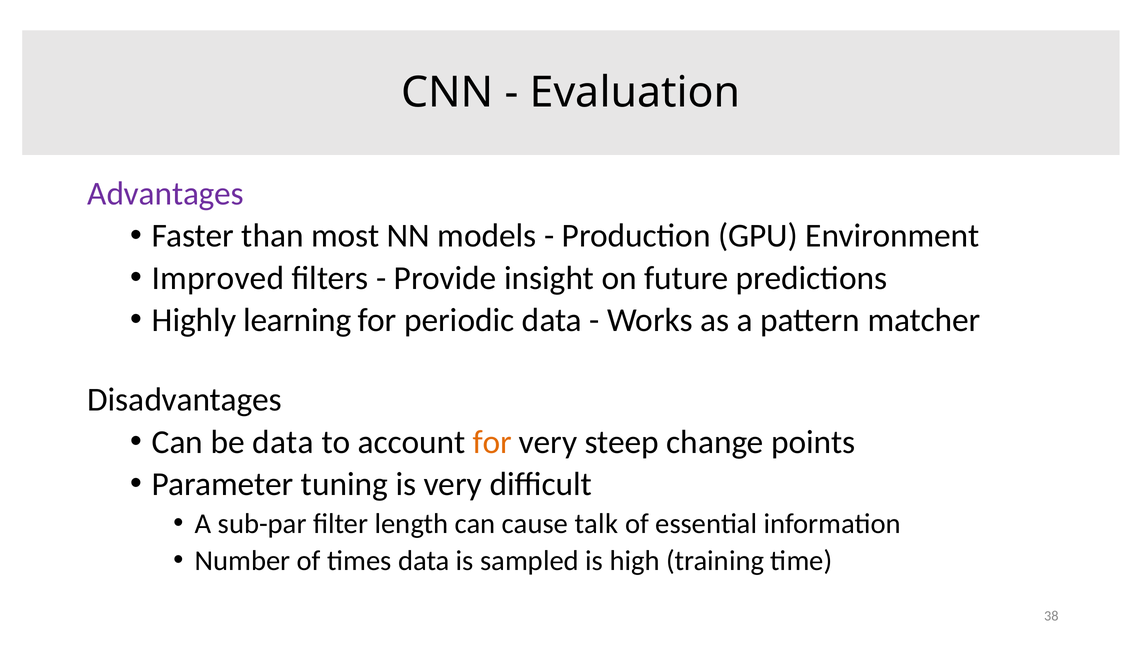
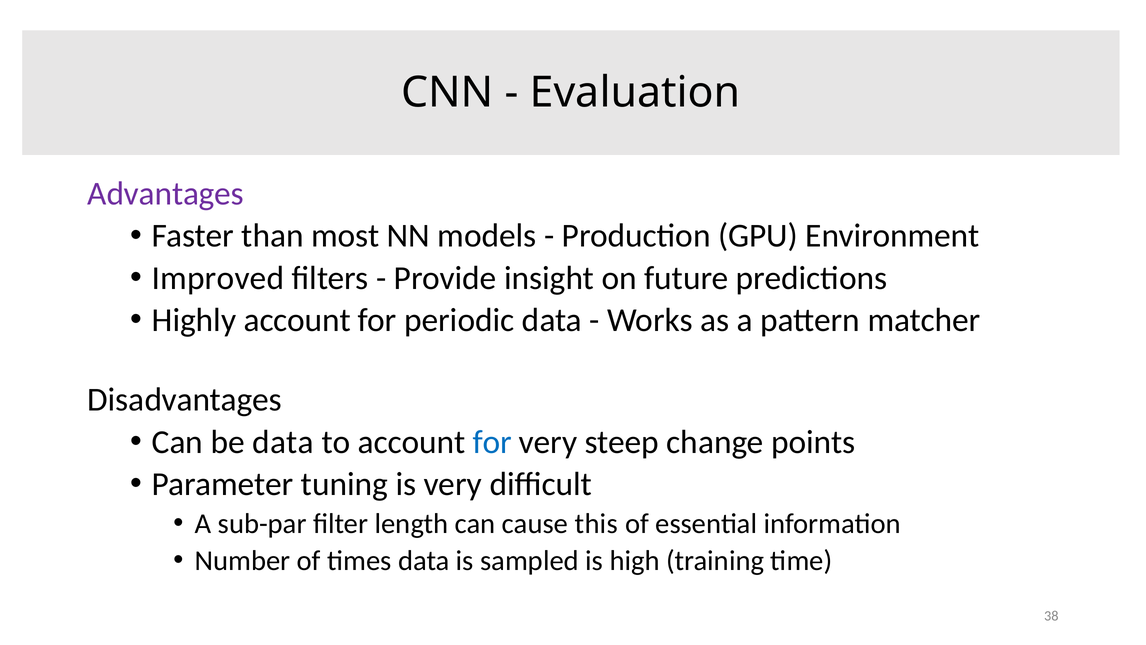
Highly learning: learning -> account (297, 320)
for colour: orange -> blue (492, 442)
talk: talk -> this (596, 523)
